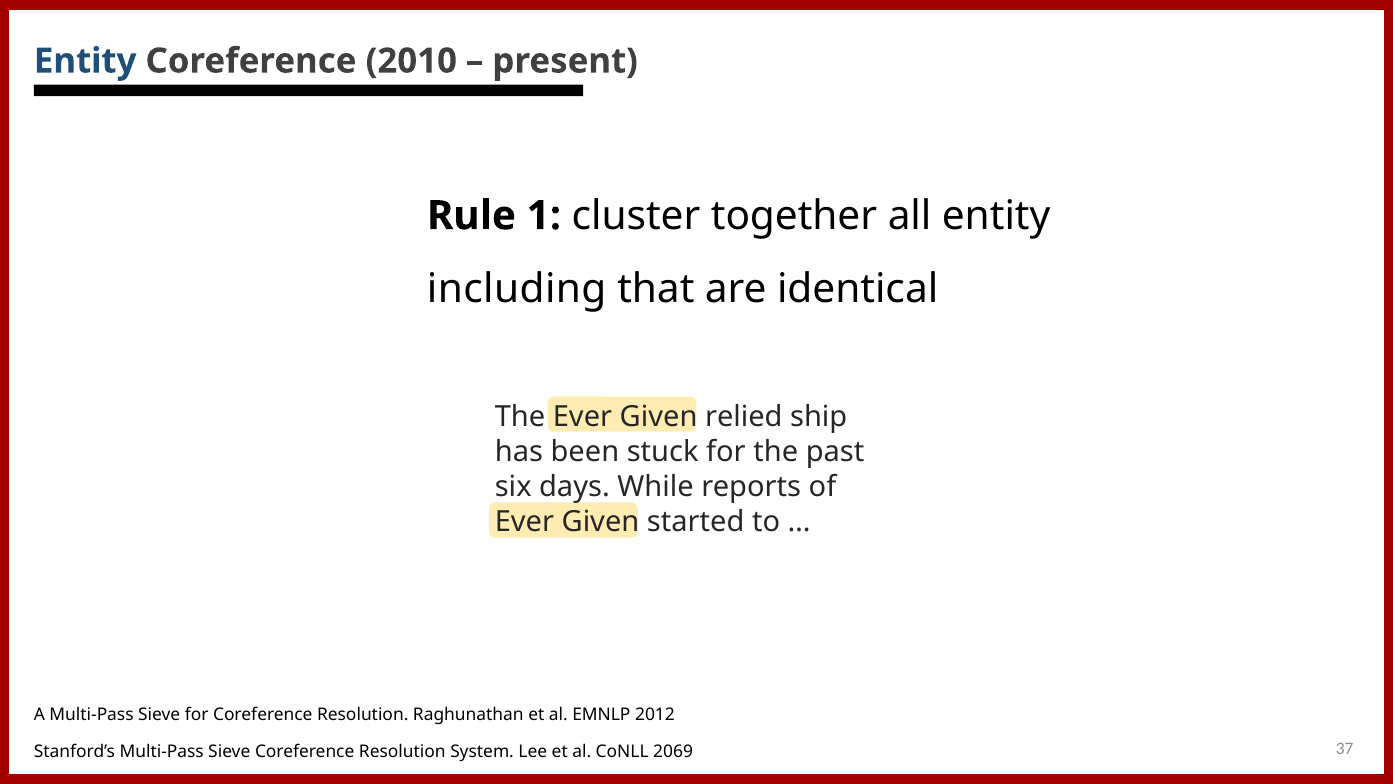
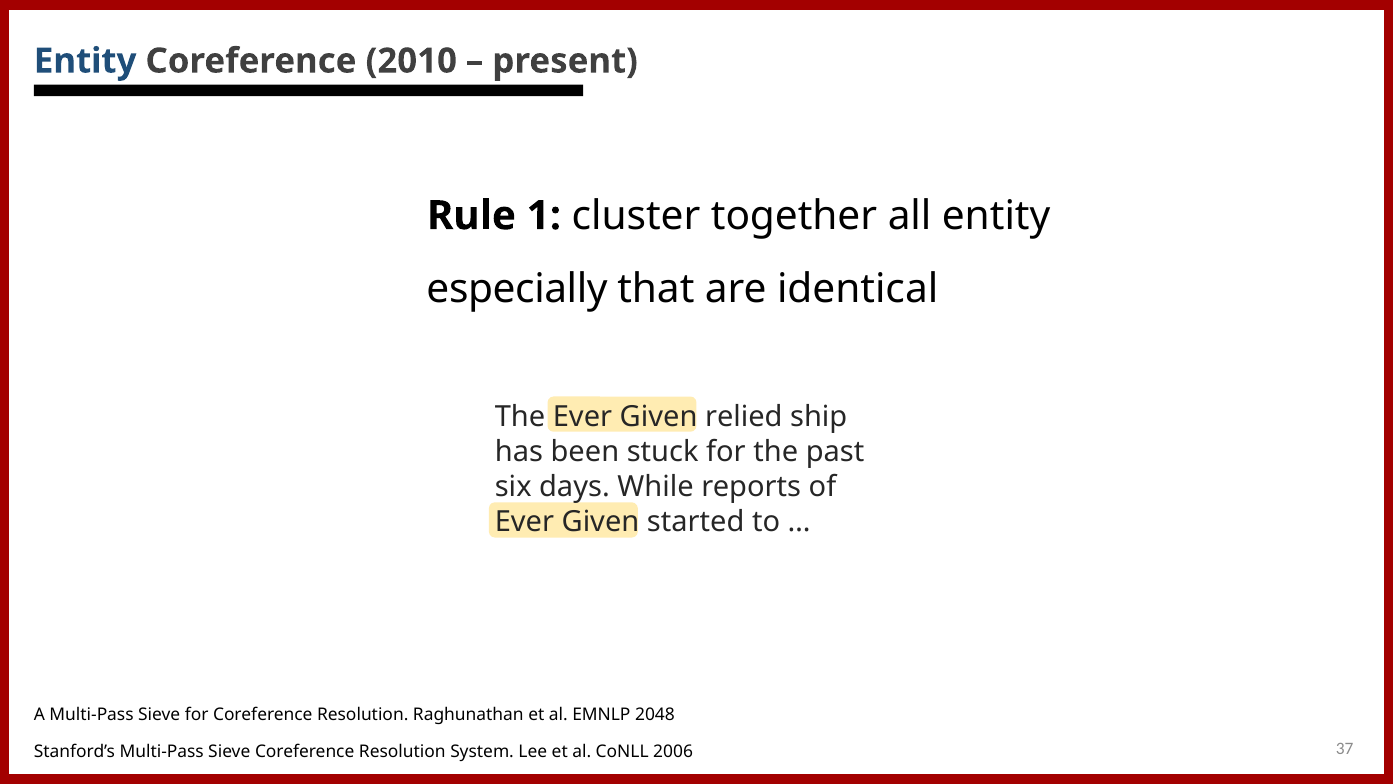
including: including -> especially (517, 289)
2012: 2012 -> 2048 (655, 714)
2069: 2069 -> 2006 (673, 751)
